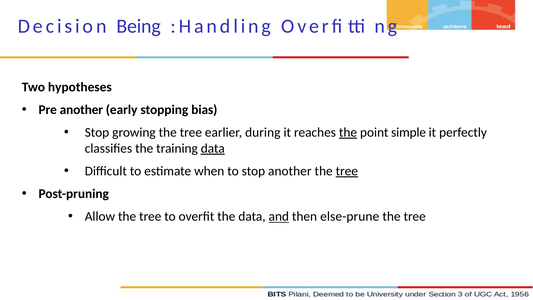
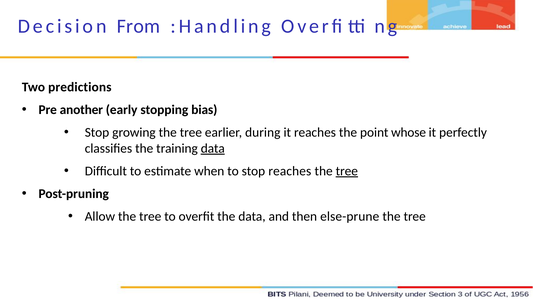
Being: Being -> From (138, 26)
hypotheses: hypotheses -> predictions (80, 87)
the underline: present -> none (348, 132)
simple: simple -> whose (409, 132)
stop another: another -> reaches (290, 171)
and underline: present -> none (279, 216)
